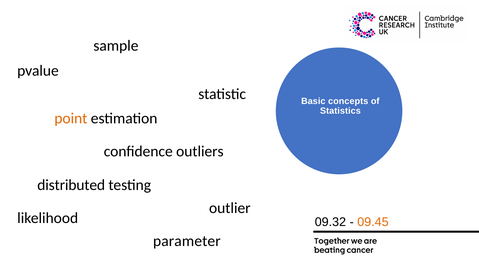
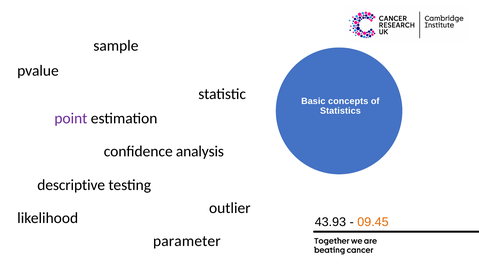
point colour: orange -> purple (71, 118)
outliers: outliers -> analysis (200, 151)
distributed: distributed -> descriptive (71, 185)
09.32: 09.32 -> 43.93 (330, 221)
